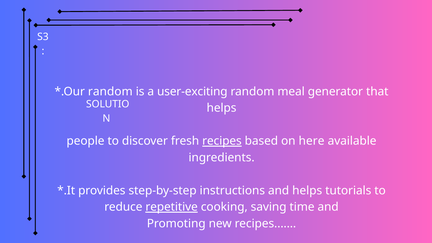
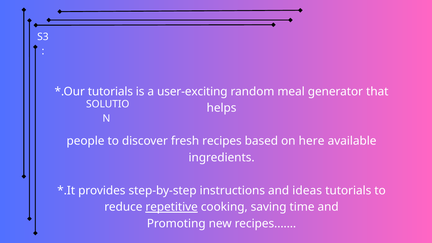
random: random -> tutorials (110, 92)
recipes underline: present -> none (222, 141)
and helps: helps -> ideas (307, 191)
